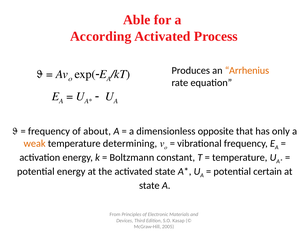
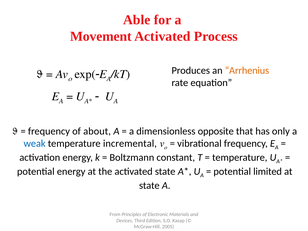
According: According -> Movement (101, 36)
weak colour: orange -> blue (35, 143)
determining: determining -> incremental (130, 143)
certain: certain -> limited (268, 172)
